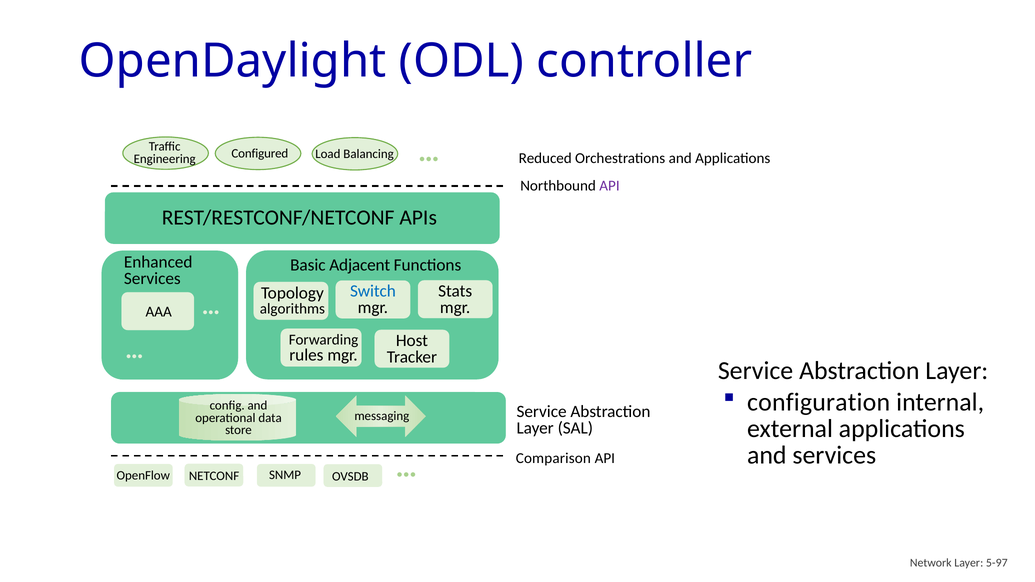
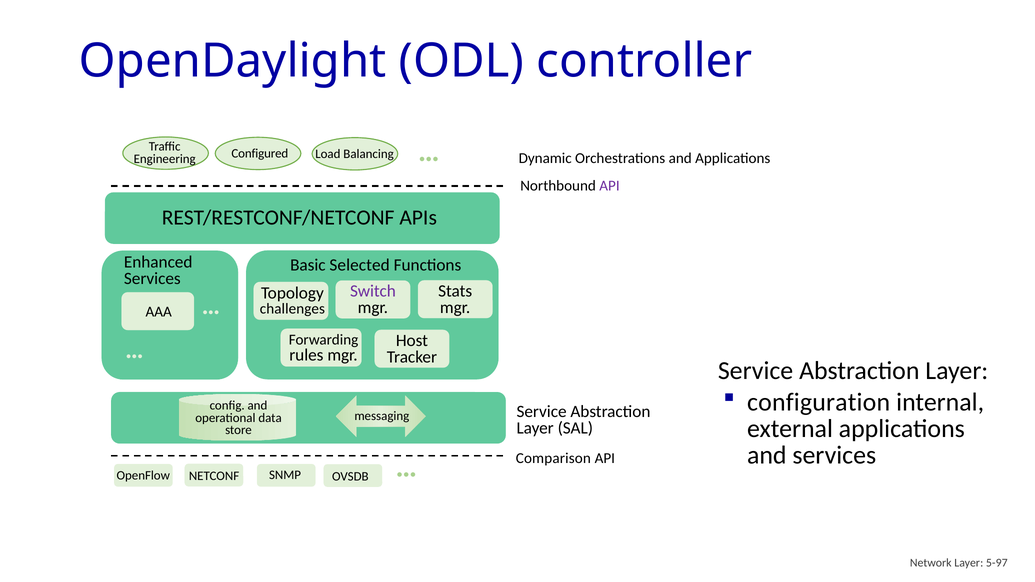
Reduced: Reduced -> Dynamic (545, 158)
Adjacent: Adjacent -> Selected (360, 265)
Switch colour: blue -> purple (373, 291)
algorithms: algorithms -> challenges (292, 309)
